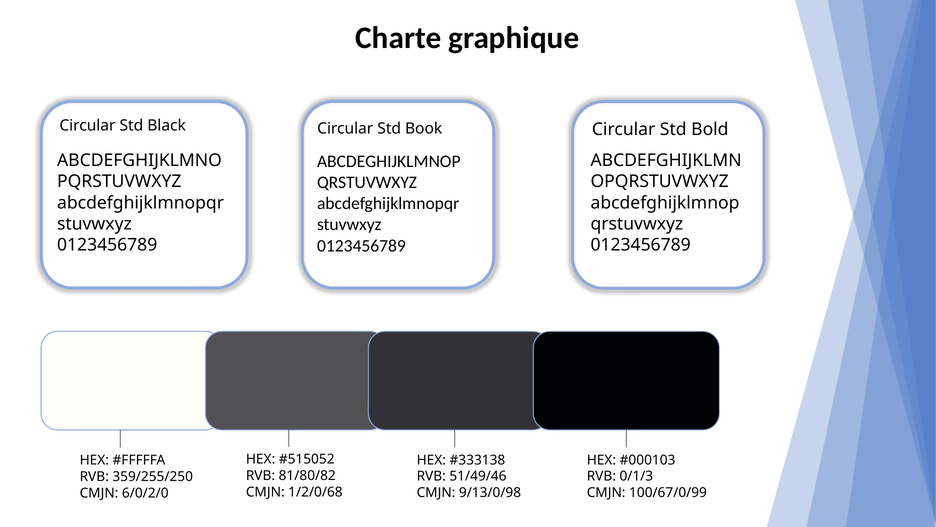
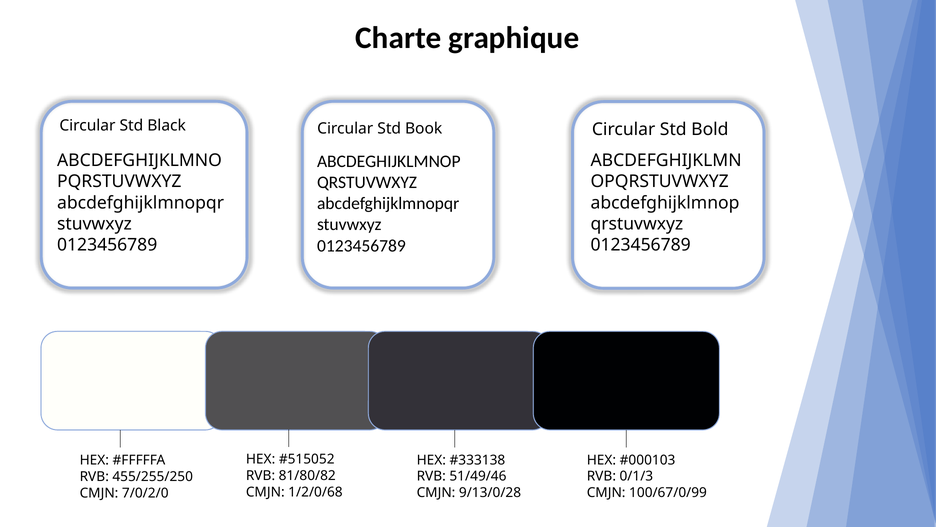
359/255/250: 359/255/250 -> 455/255/250 (153, 476)
9/13/0/98: 9/13/0/98 -> 9/13/0/28 (490, 492)
6/0/2/0: 6/0/2/0 -> 7/0/2/0 (145, 493)
